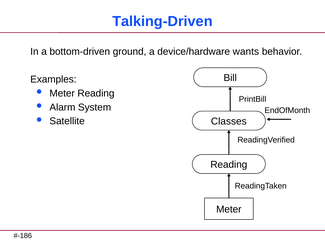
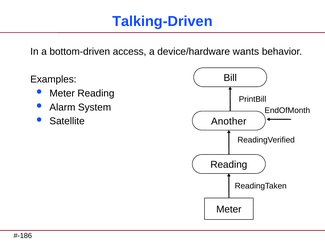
ground: ground -> access (130, 52)
Classes: Classes -> Another (229, 121)
